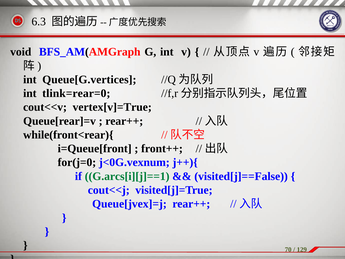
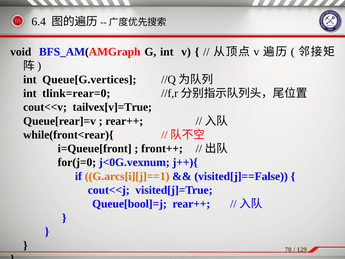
6.3: 6.3 -> 6.4 (39, 21)
vertex[v]=True: vertex[v]=True -> tailvex[v]=True (112, 107)
G.arcs[i][j]==1 colour: green -> orange (127, 176)
Queue[jvex]=j: Queue[jvex]=j -> Queue[bool]=j (129, 204)
